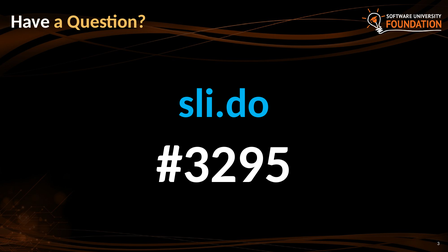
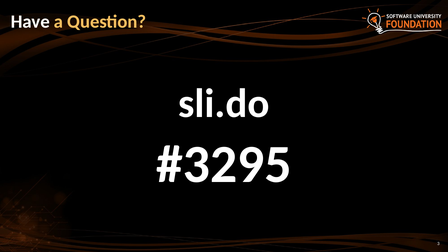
sli.do colour: light blue -> white (224, 104)
